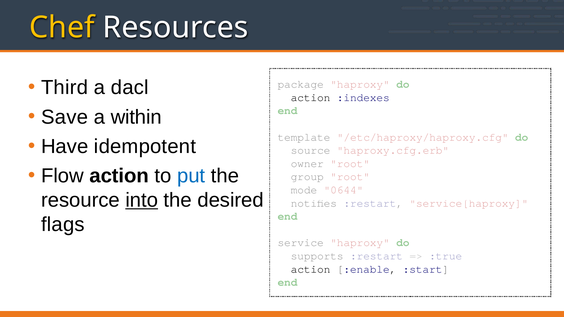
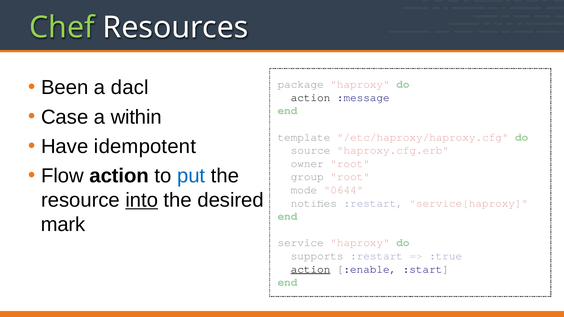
Chef colour: yellow -> light green (62, 28)
Third: Third -> Been (65, 88)
:indexes: :indexes -> :message (363, 98)
Save: Save -> Case (65, 117)
flags: flags -> mark (63, 225)
action underline: none -> present (311, 269)
